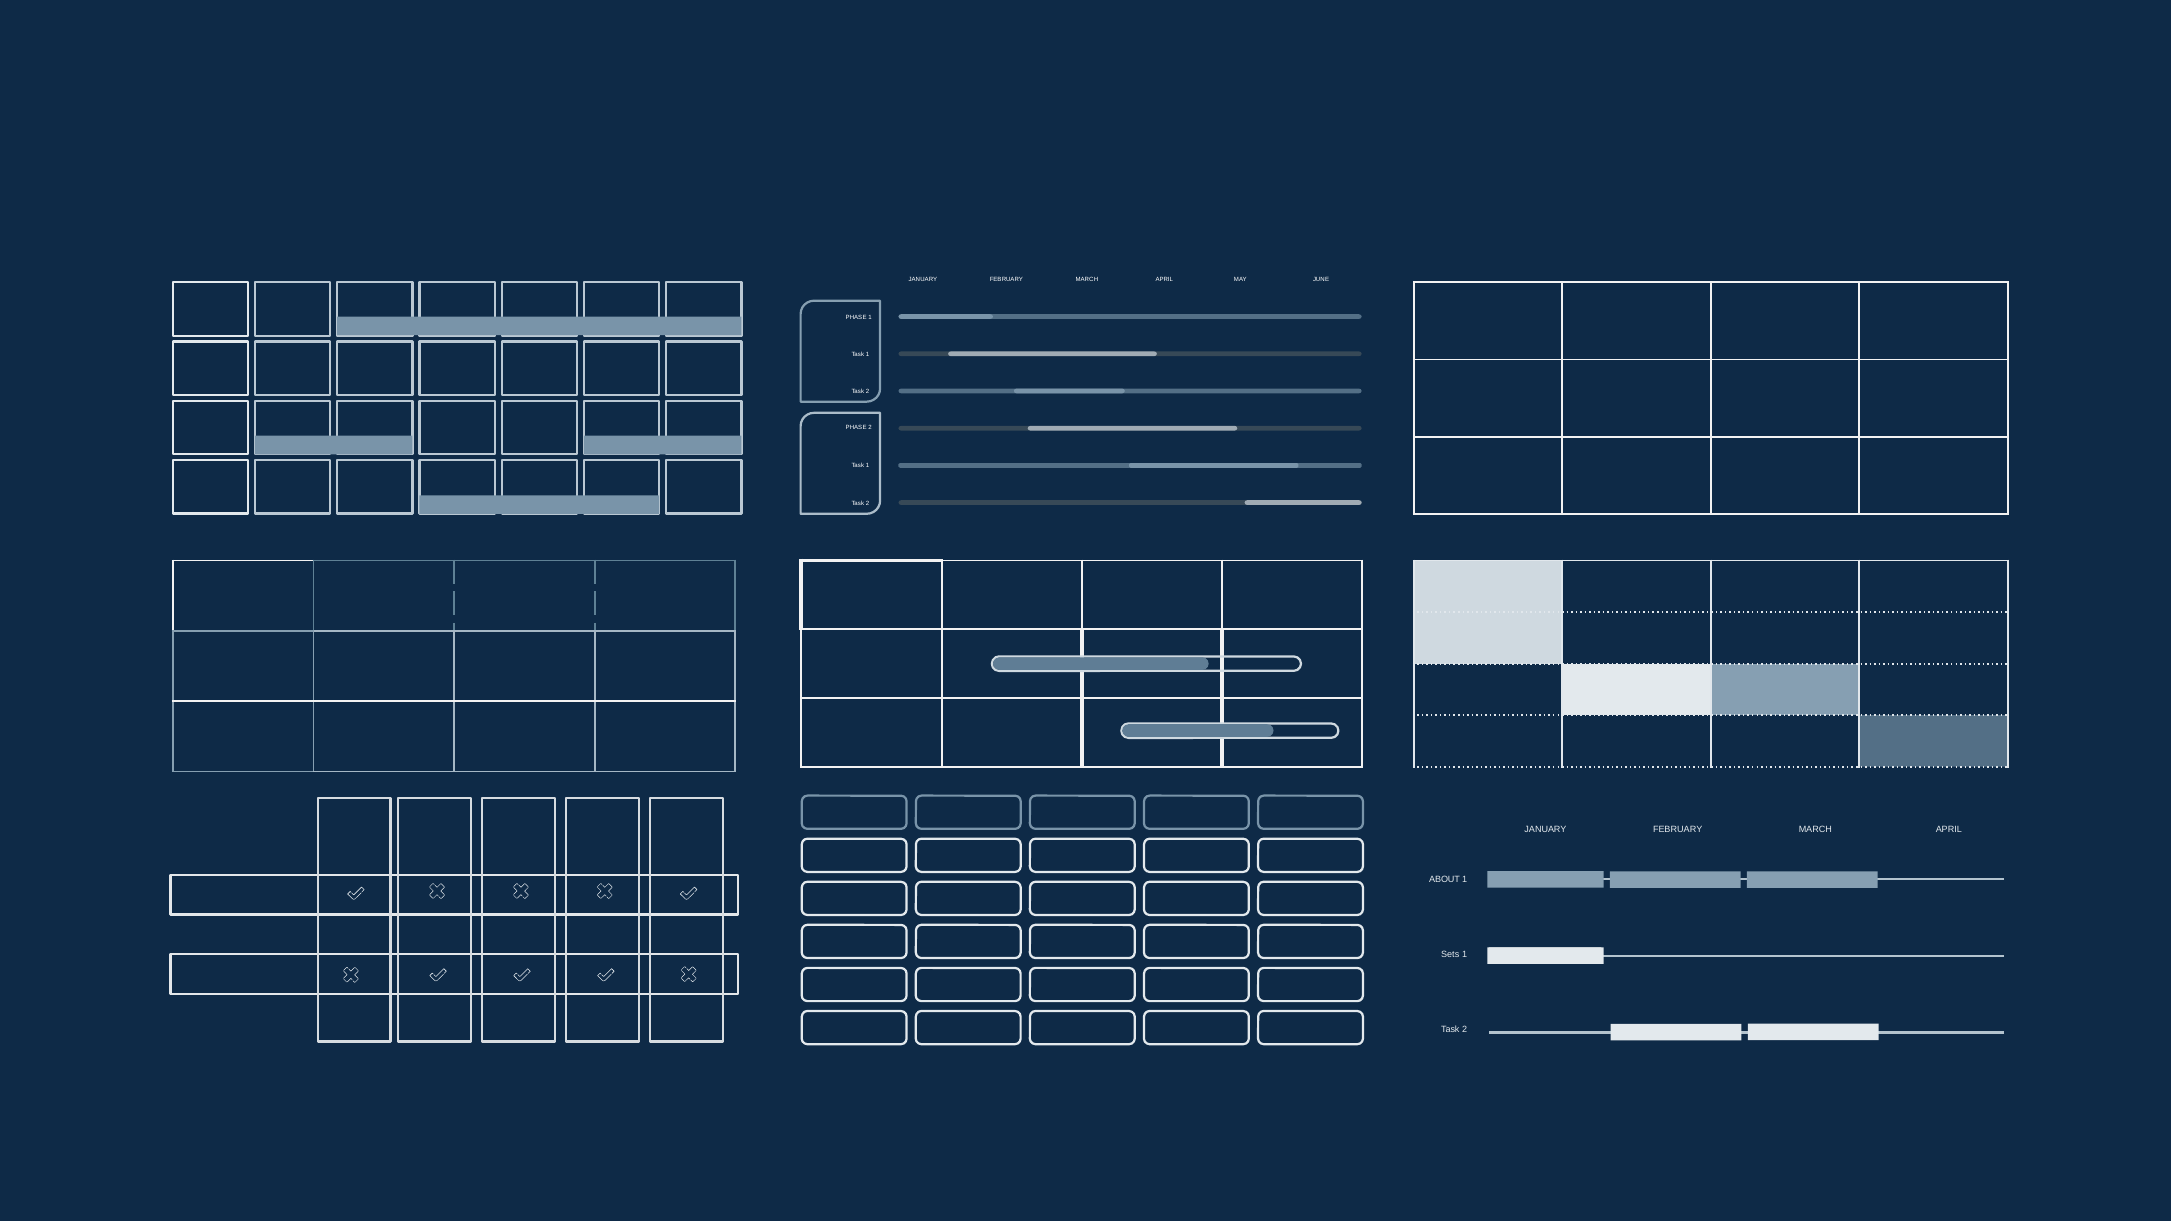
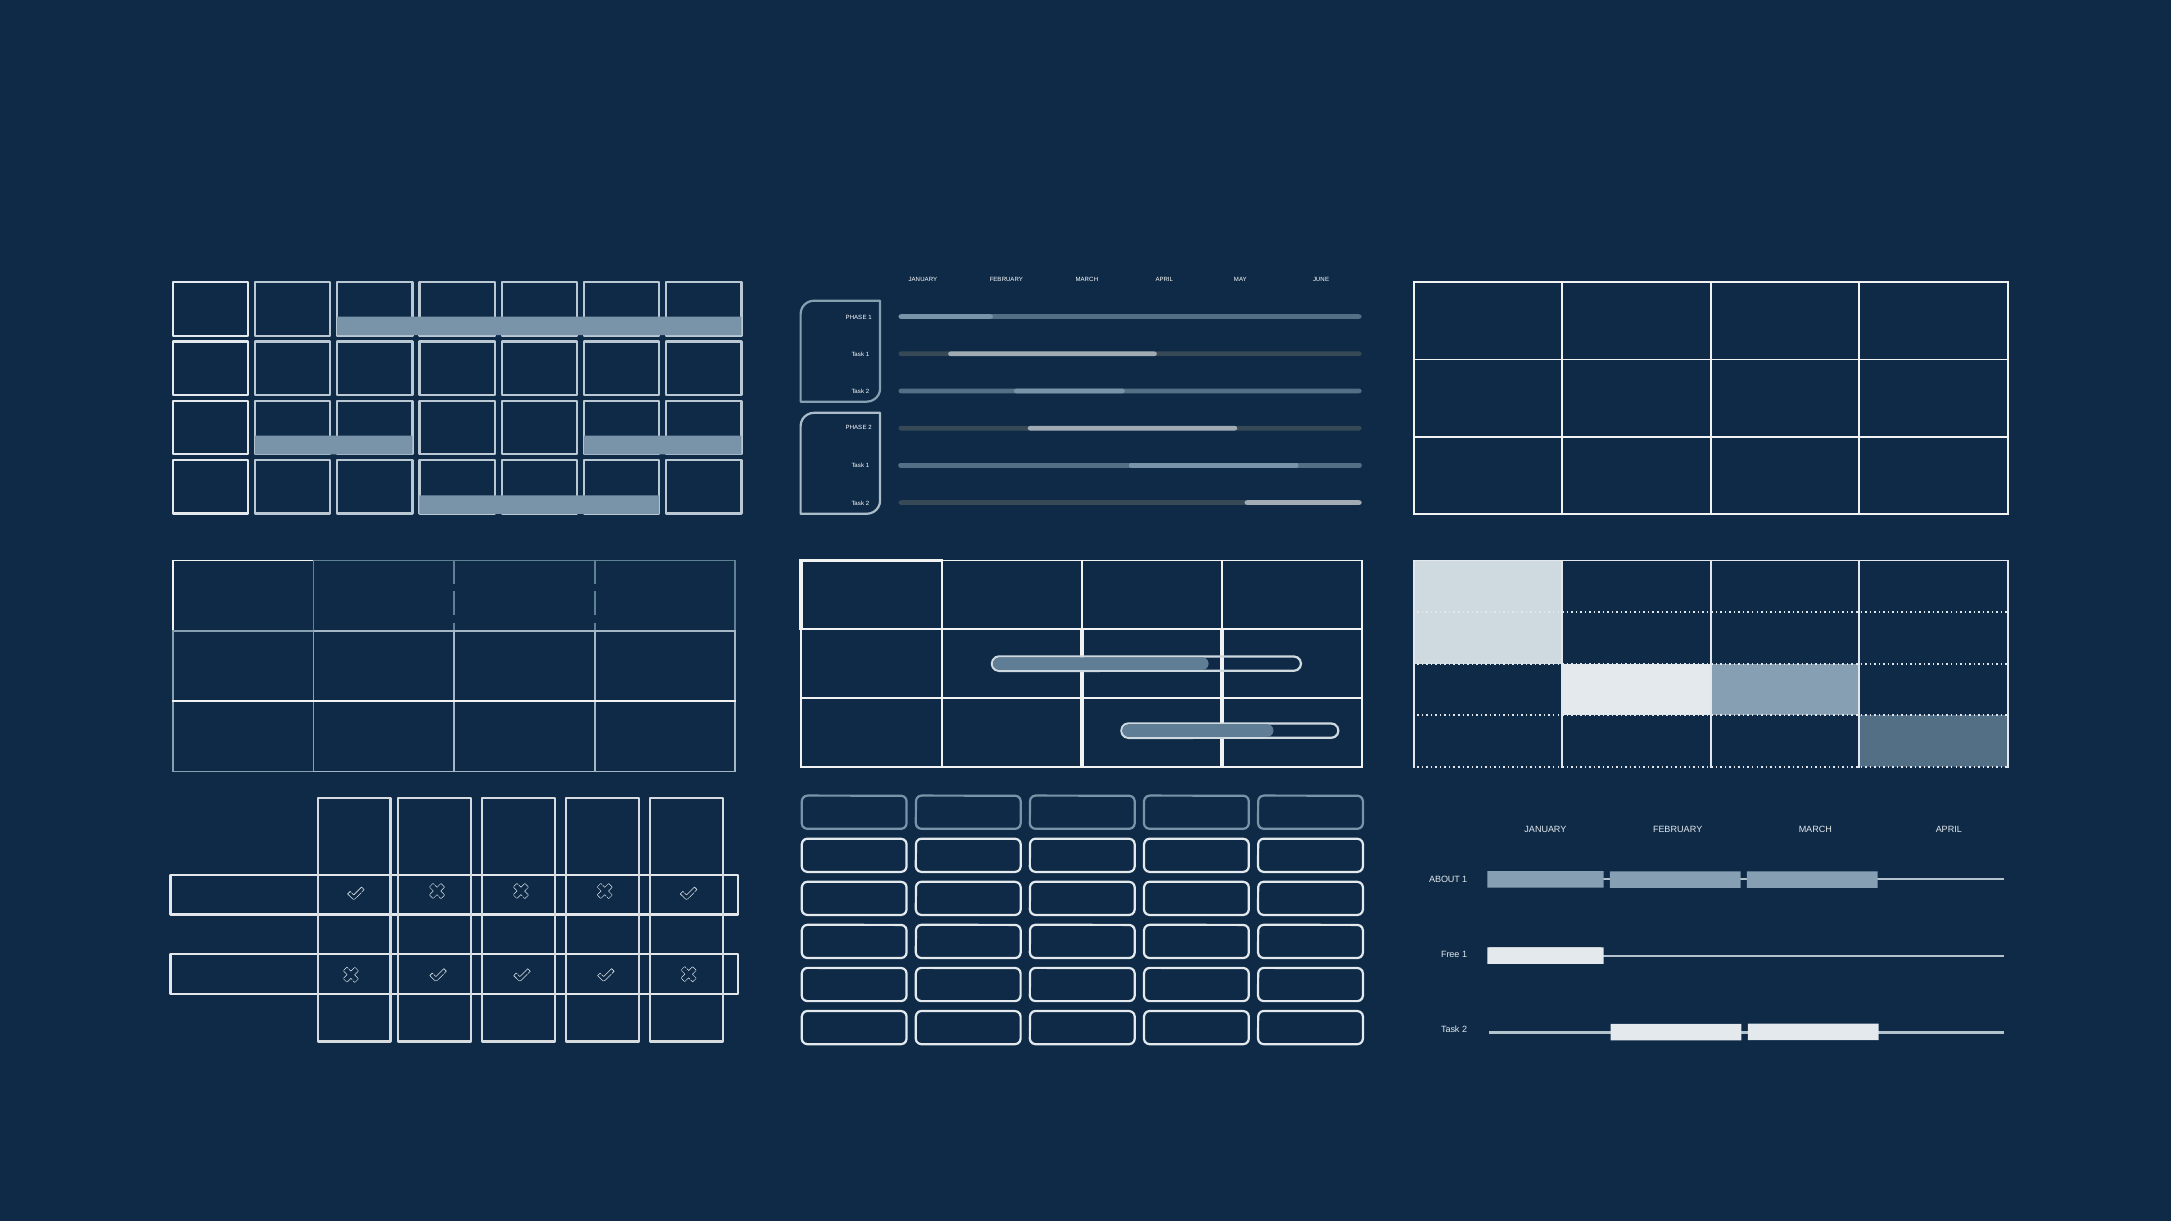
Sets: Sets -> Free (1450, 955)
